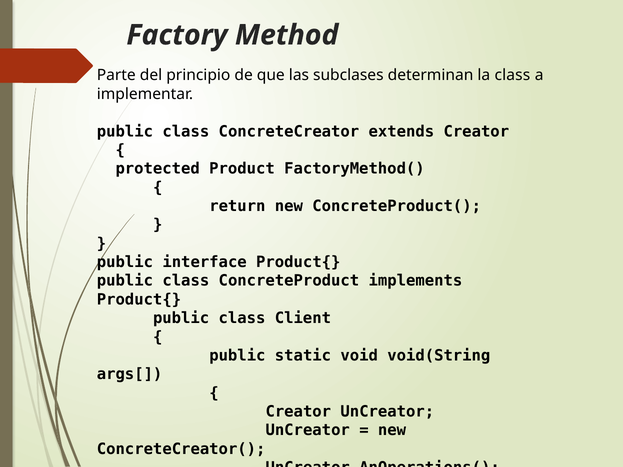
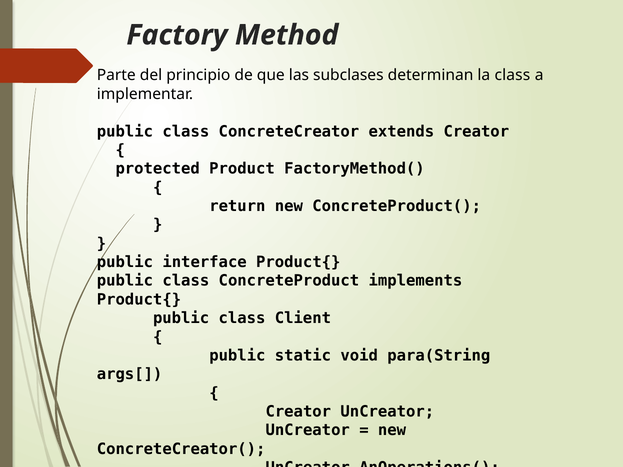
void(String: void(String -> para(String (439, 356)
